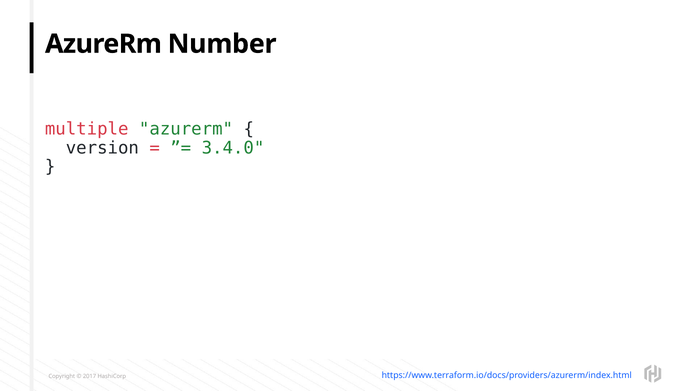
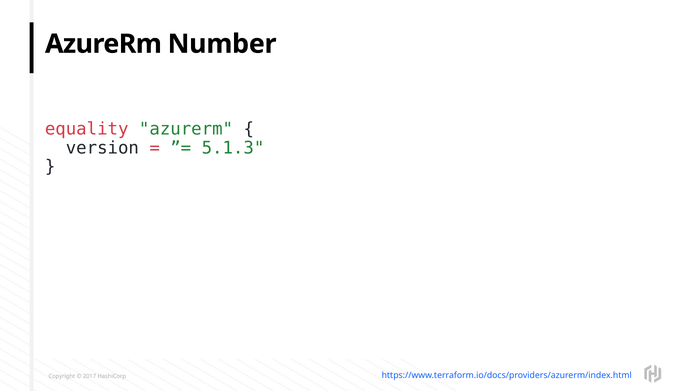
multiple: multiple -> equality (87, 129)
3.4.0: 3.4.0 -> 5.1.3 (233, 148)
